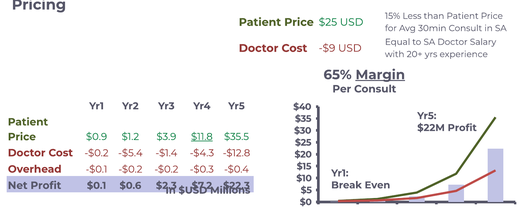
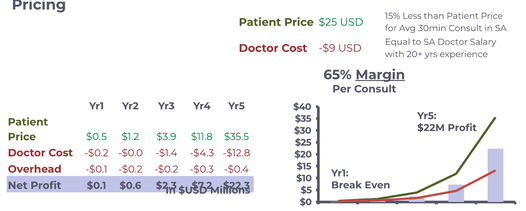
$0.9: $0.9 -> $0.5 (97, 136)
$11.8 underline: present -> none (202, 136)
-$5.4: -$5.4 -> -$0.0 (130, 153)
